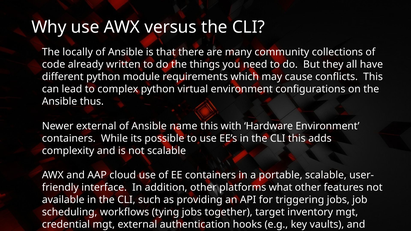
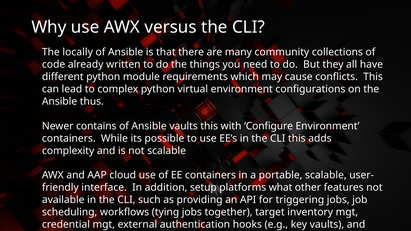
Newer external: external -> contains (96, 126)
Ansible name: name -> vaults (184, 126)
Hardware: Hardware -> Configure (269, 126)
addition other: other -> setup (203, 188)
